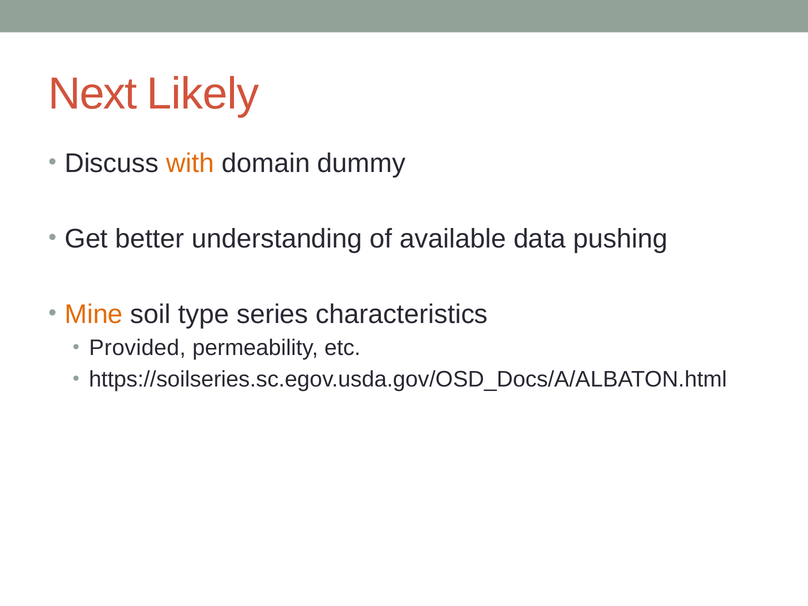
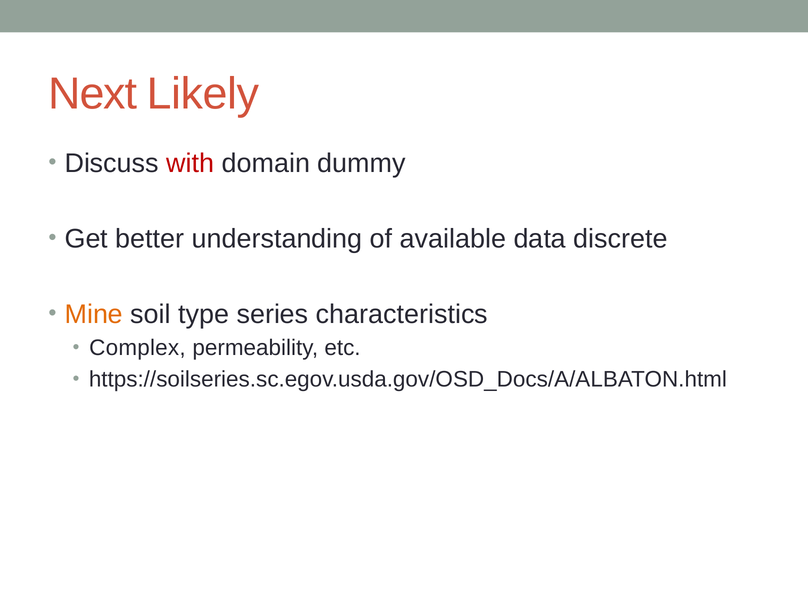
with colour: orange -> red (190, 163)
pushing: pushing -> discrete (621, 239)
Provided: Provided -> Complex (137, 348)
